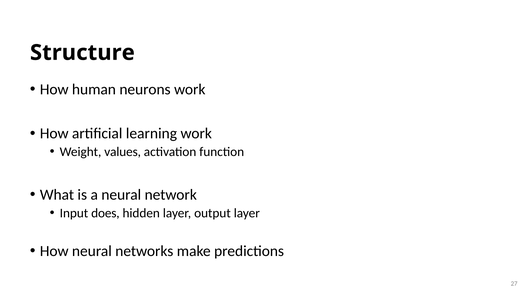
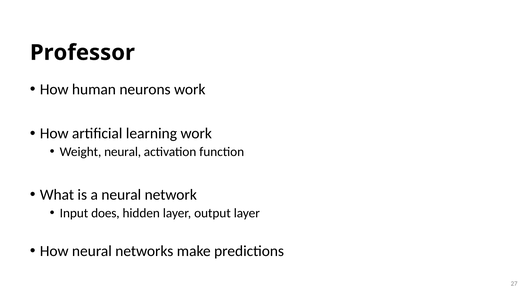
Structure: Structure -> Professor (82, 53)
Weight values: values -> neural (123, 152)
